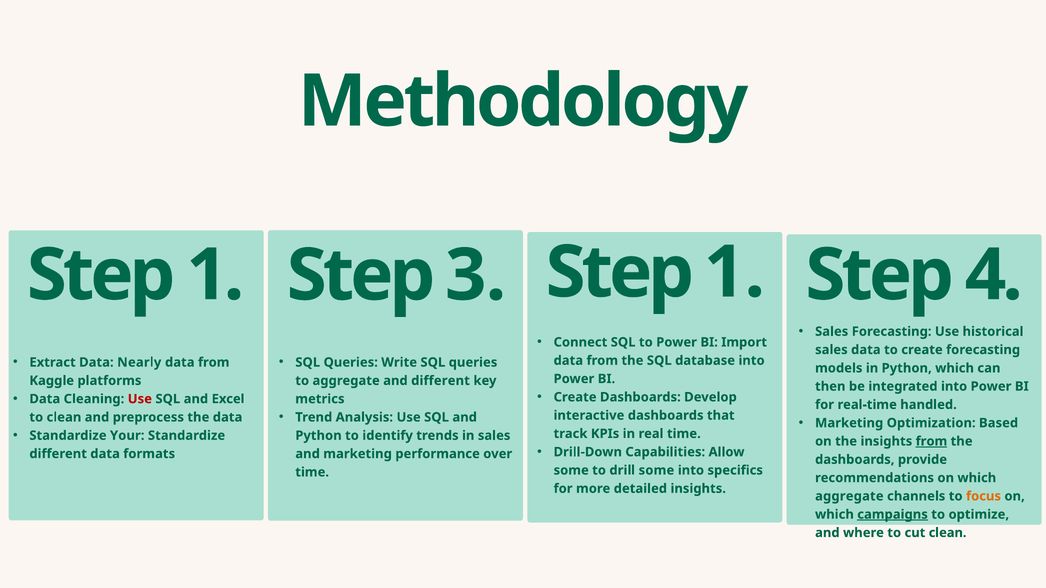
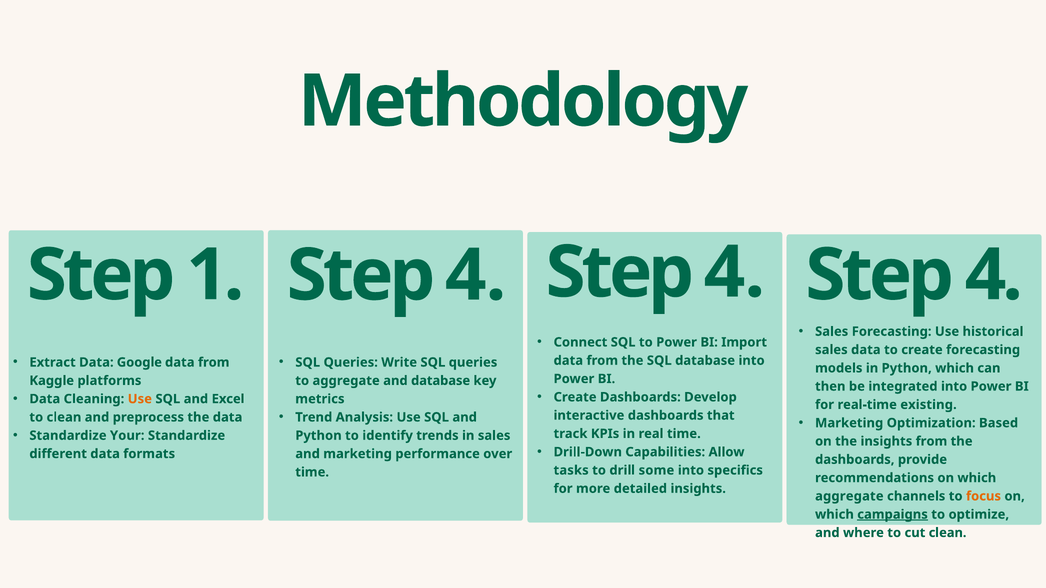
1 Step 1: 1 -> 4 (734, 273)
3: 3 -> 4 (476, 276)
Nearly: Nearly -> Google (139, 363)
and different: different -> database (441, 381)
Use colour: red -> orange (140, 399)
handled: handled -> existing (928, 405)
from underline: present -> none (931, 442)
some: some -> tasks (571, 471)
